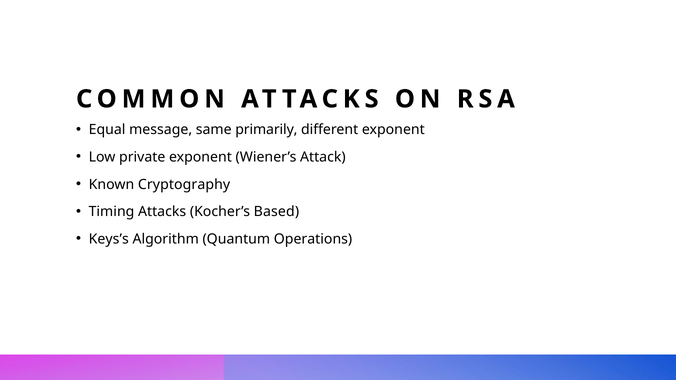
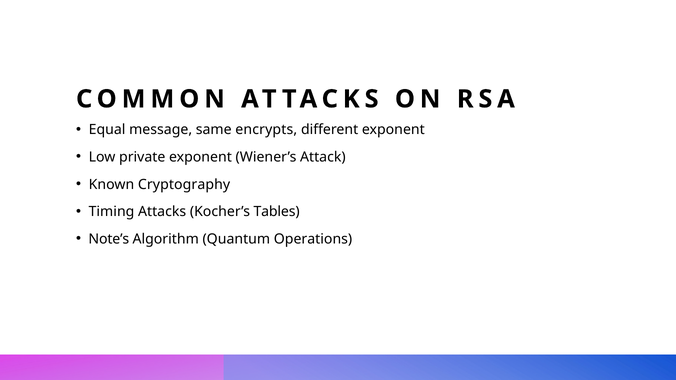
primarily: primarily -> encrypts (266, 130)
Based: Based -> Tables (277, 212)
Keys’s: Keys’s -> Note’s (109, 239)
